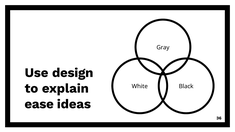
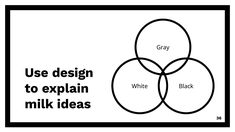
ease: ease -> milk (39, 104)
